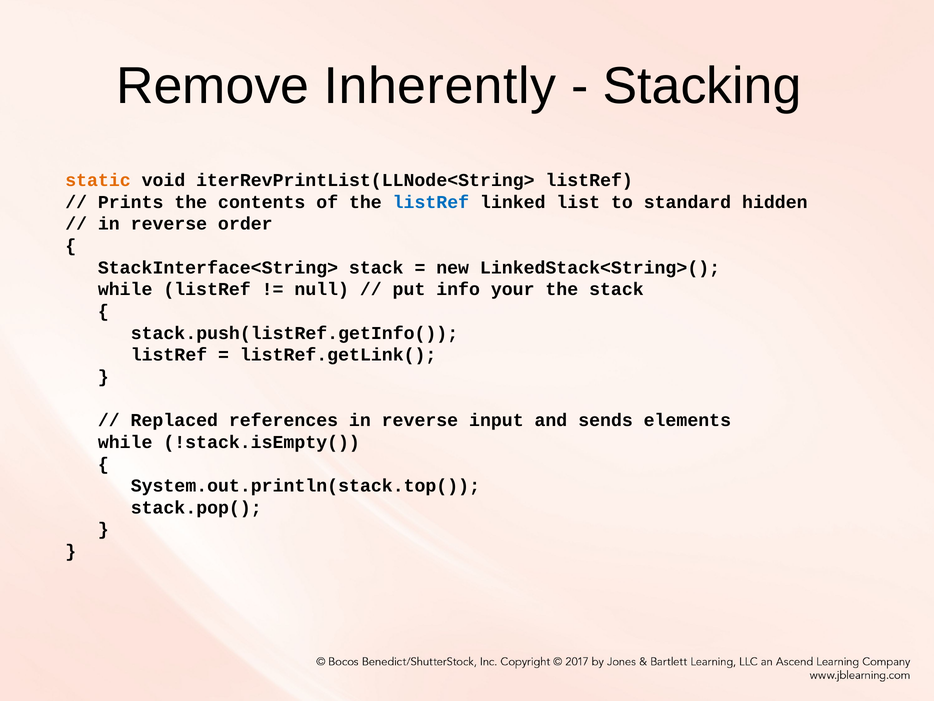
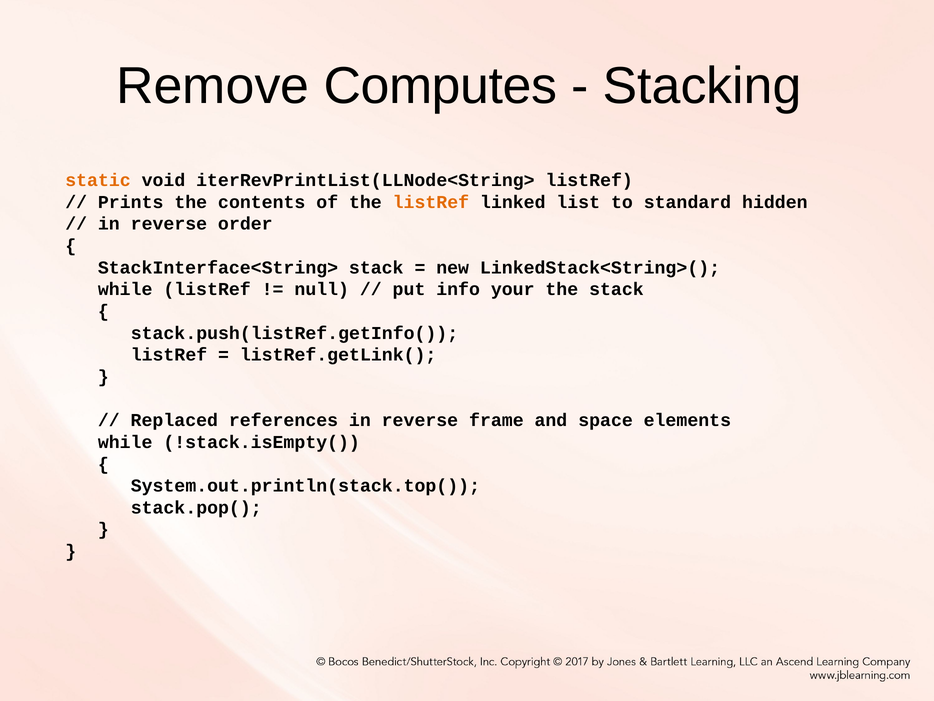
Inherently: Inherently -> Computes (440, 86)
listRef colour: blue -> orange (431, 202)
input: input -> frame (496, 420)
sends: sends -> space (606, 420)
